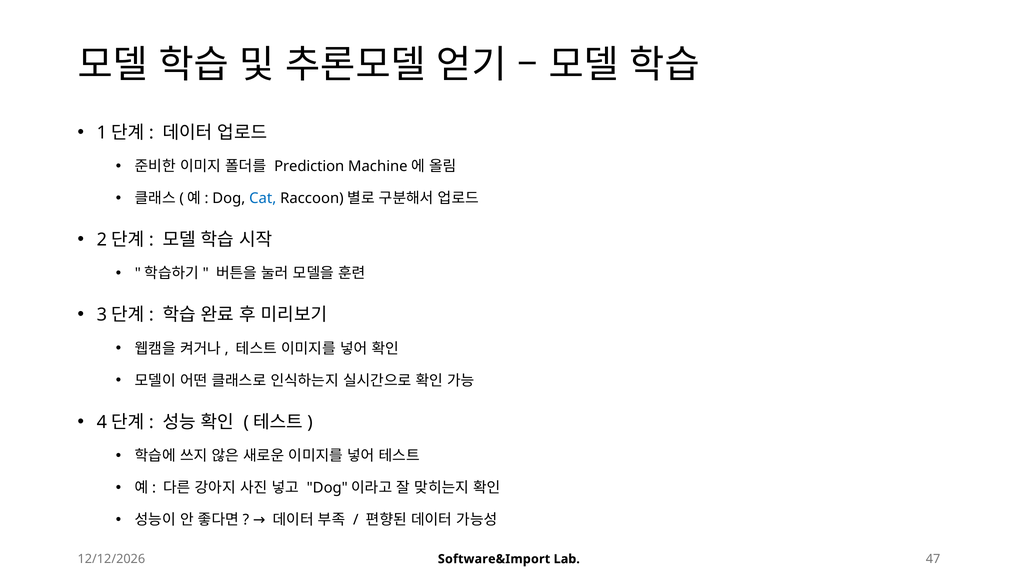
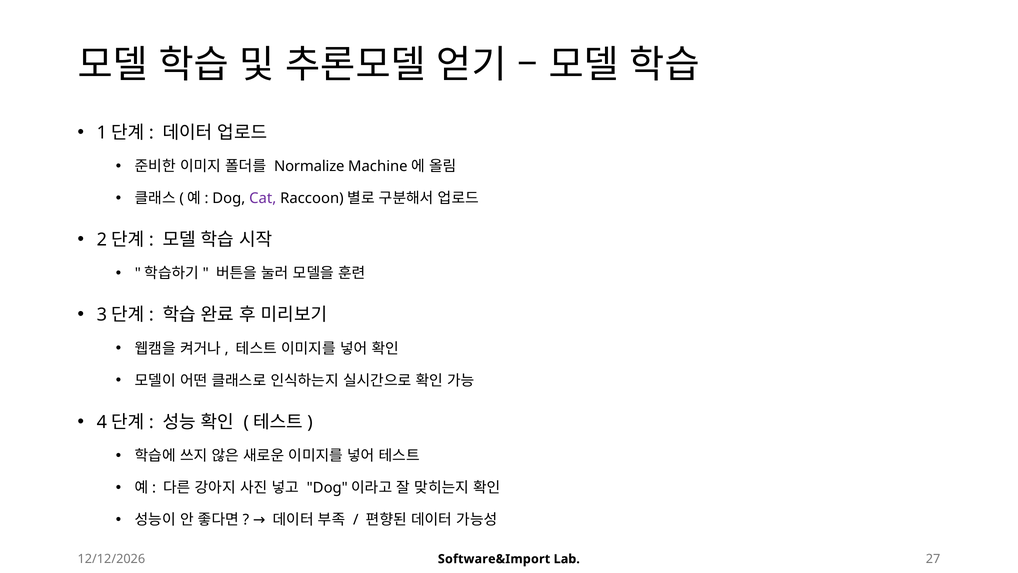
Prediction: Prediction -> Normalize (309, 166)
Cat colour: blue -> purple (263, 198)
47: 47 -> 27 (933, 559)
